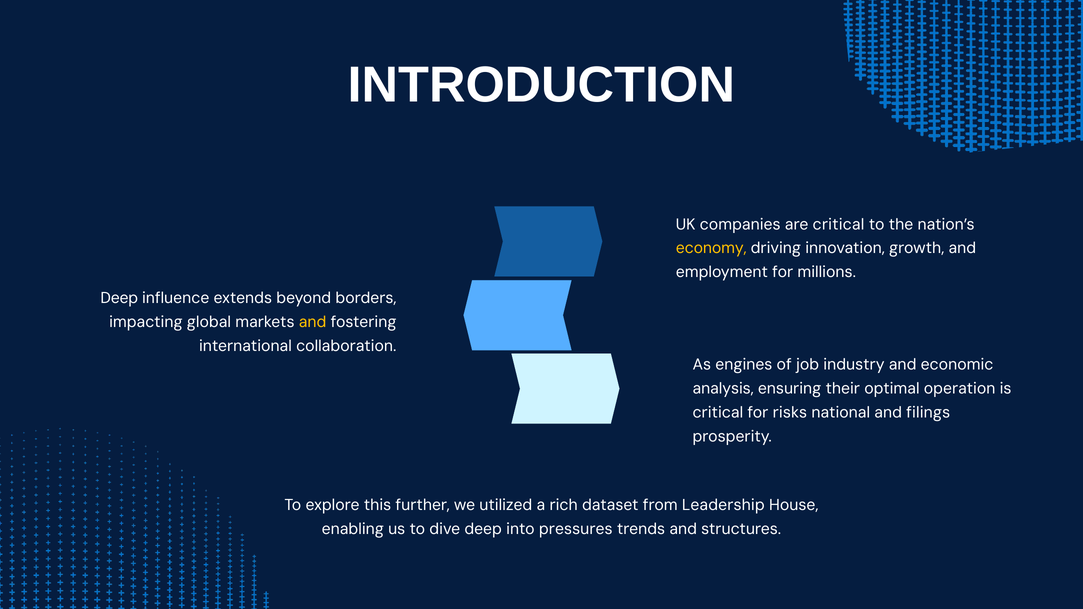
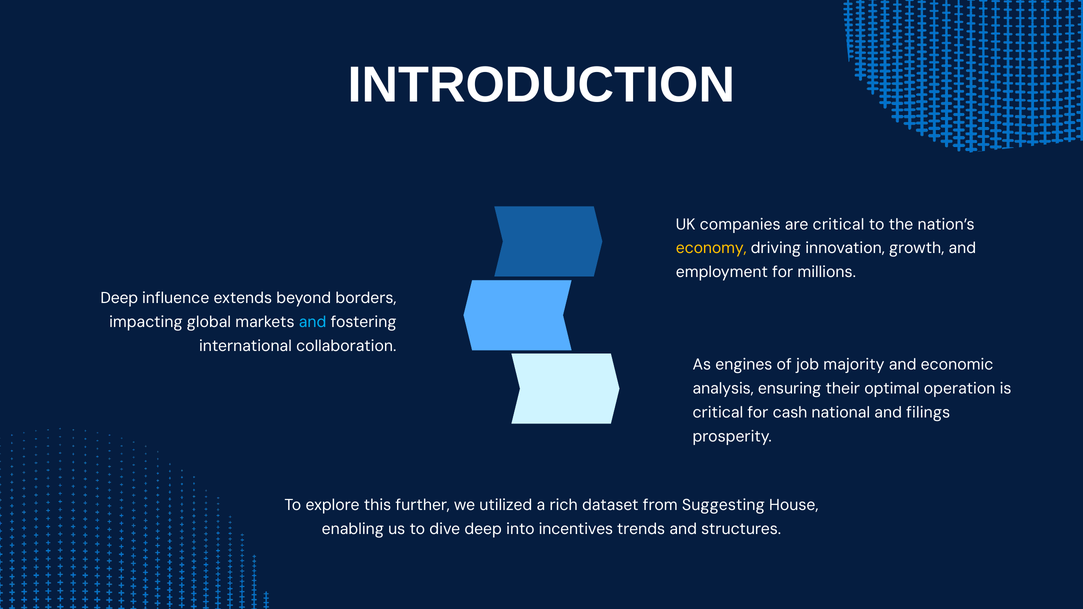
and colour: yellow -> light blue (313, 322)
industry: industry -> majority (854, 365)
risks: risks -> cash (790, 413)
Leadership: Leadership -> Suggesting (723, 505)
pressures: pressures -> incentives (576, 529)
